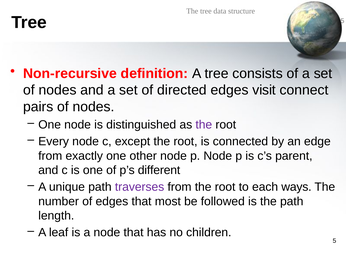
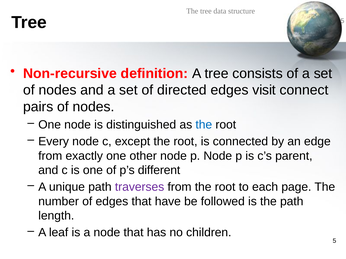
the colour: purple -> blue (204, 125)
ways: ways -> page (296, 187)
most: most -> have (168, 202)
